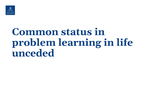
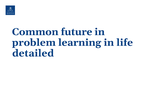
status: status -> future (77, 32)
unceded: unceded -> detailed (33, 53)
